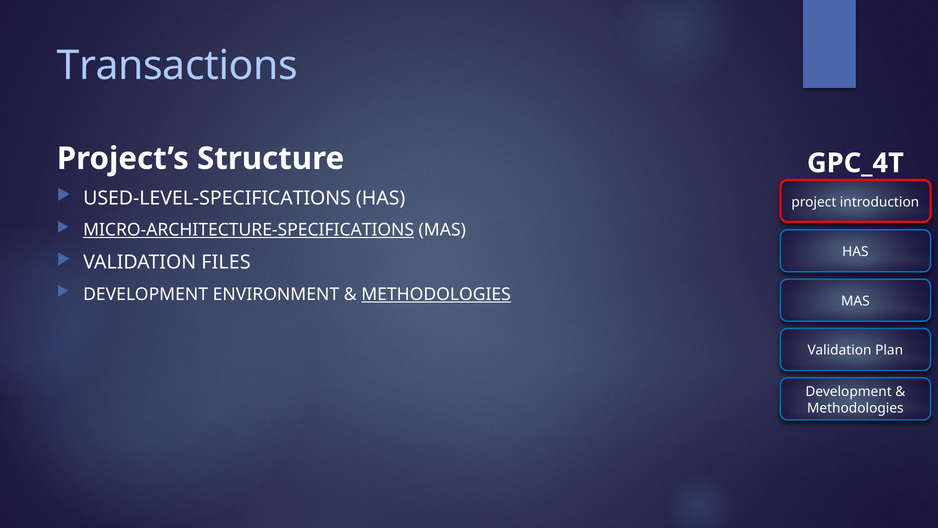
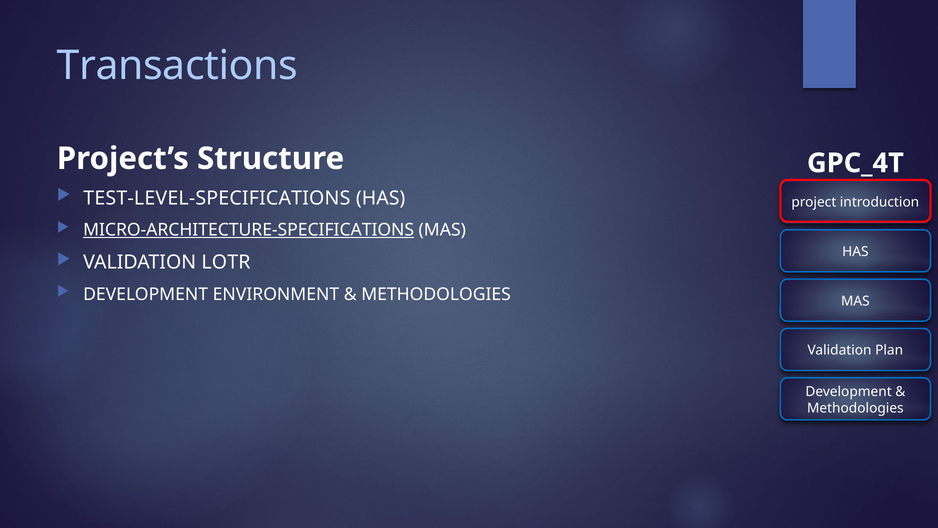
USED-LEVEL-SPECIFICATIONS: USED-LEVEL-SPECIFICATIONS -> TEST-LEVEL-SPECIFICATIONS (217, 198)
FILES: FILES -> LOTR (226, 262)
METHODOLOGIES underline: present -> none (436, 294)
